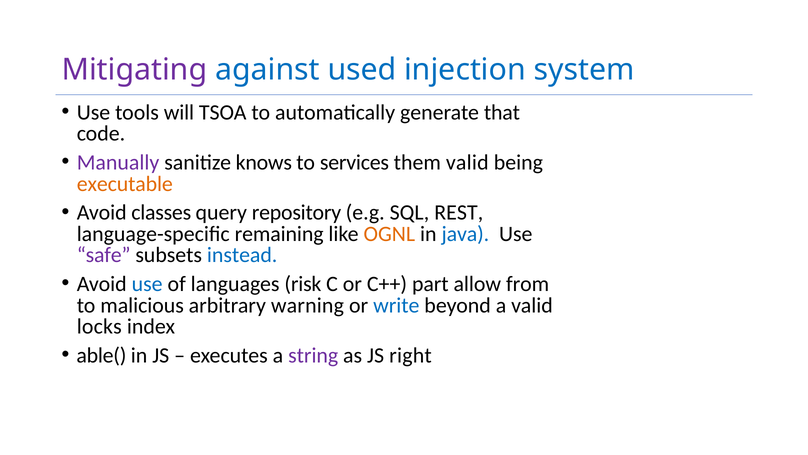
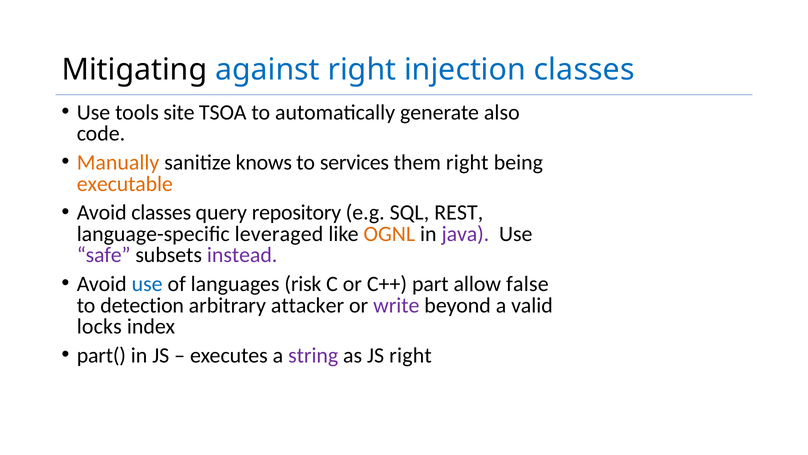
Mitigating colour: purple -> black (134, 69)
against used: used -> right (362, 69)
injection system: system -> classes (584, 69)
will: will -> site (179, 112)
that: that -> also (502, 112)
Manually colour: purple -> orange (118, 162)
them valid: valid -> right (467, 162)
remaining: remaining -> leveraged (279, 234)
java colour: blue -> purple (465, 234)
instead colour: blue -> purple (242, 255)
from: from -> false (527, 284)
malicious: malicious -> detection (142, 305)
warning: warning -> attacker (308, 305)
write colour: blue -> purple (396, 305)
able(: able( -> part( (101, 355)
